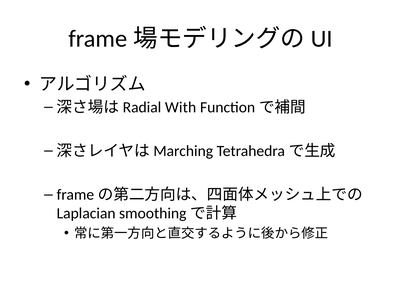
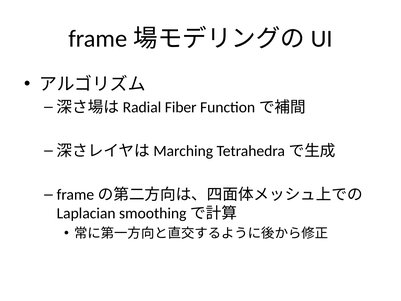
With: With -> Fiber (181, 107)
